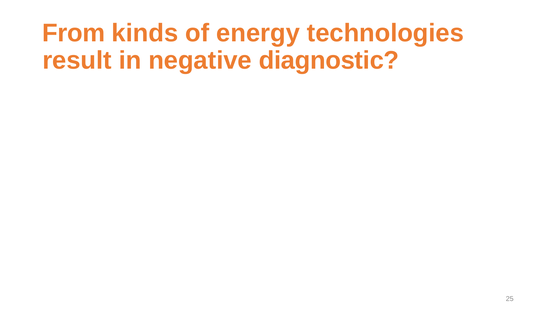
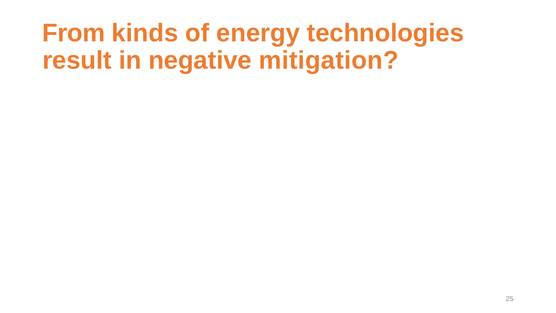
diagnostic: diagnostic -> mitigation (329, 60)
